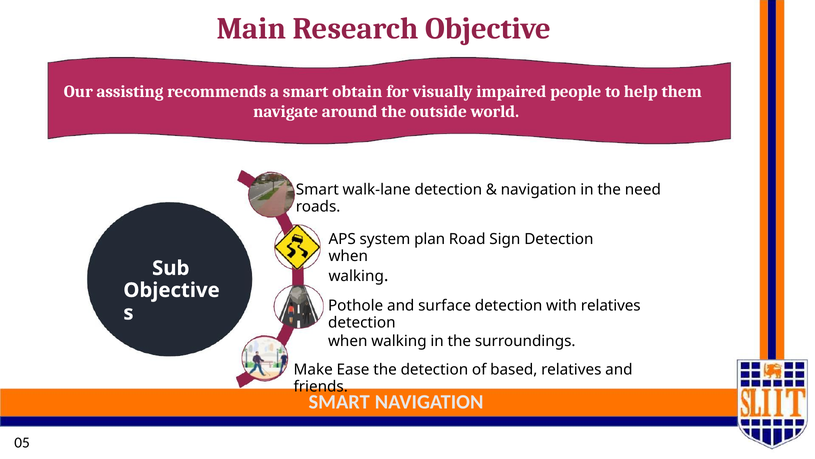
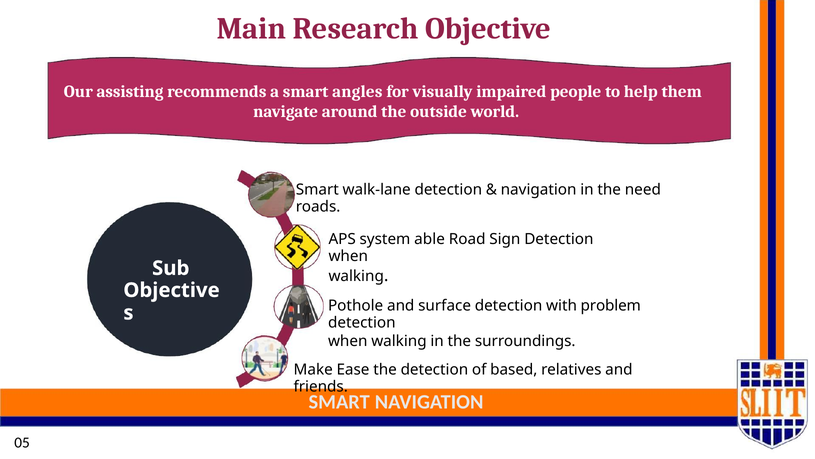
obtain: obtain -> angles (357, 91)
plan: plan -> able (430, 239)
with relatives: relatives -> problem (611, 305)
